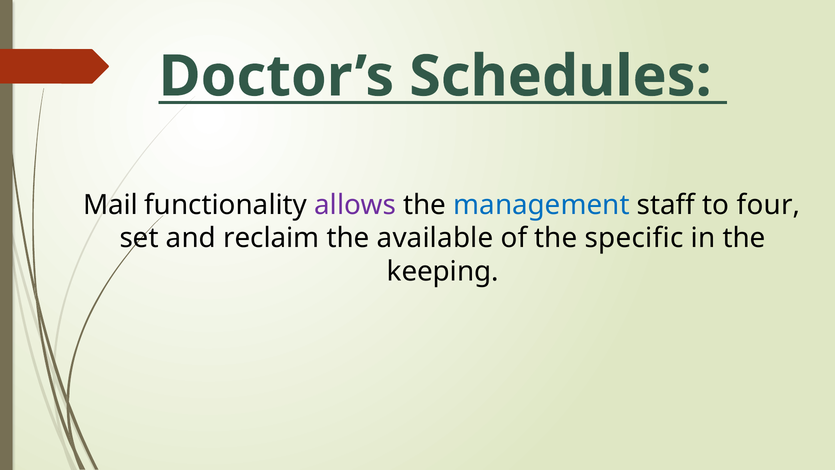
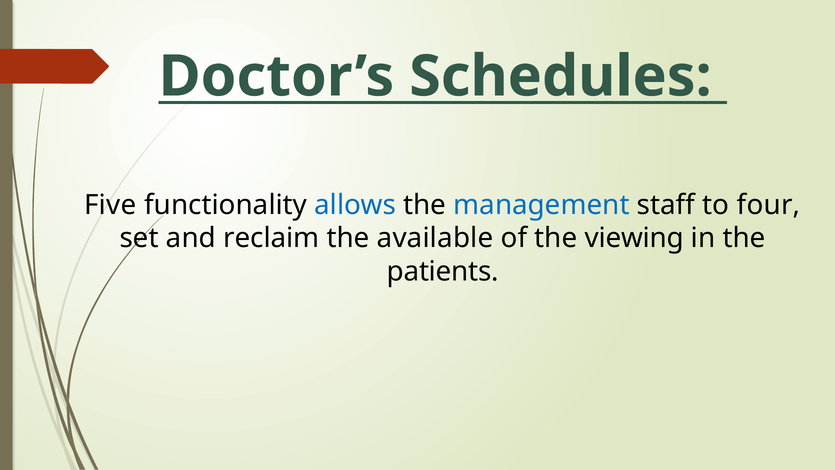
Mail: Mail -> Five (110, 205)
allows colour: purple -> blue (355, 205)
specific: specific -> viewing (634, 238)
keeping: keeping -> patients (443, 271)
